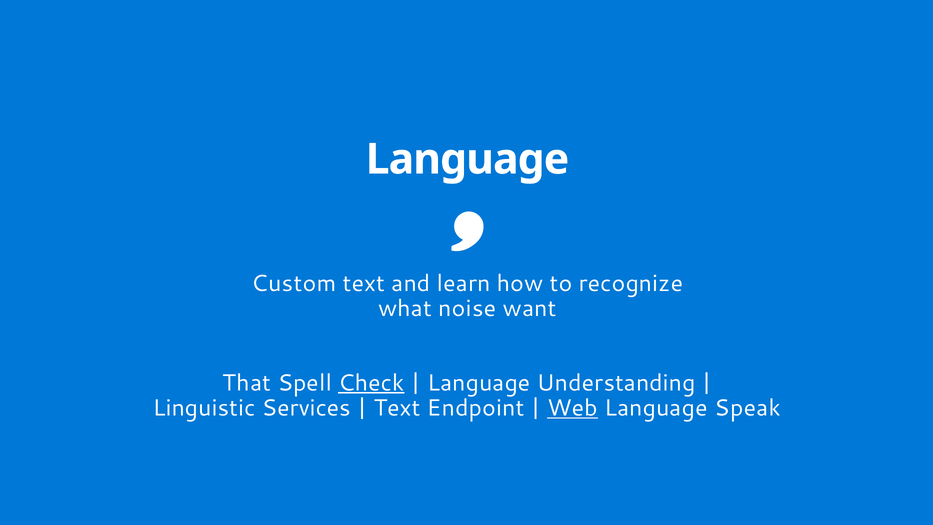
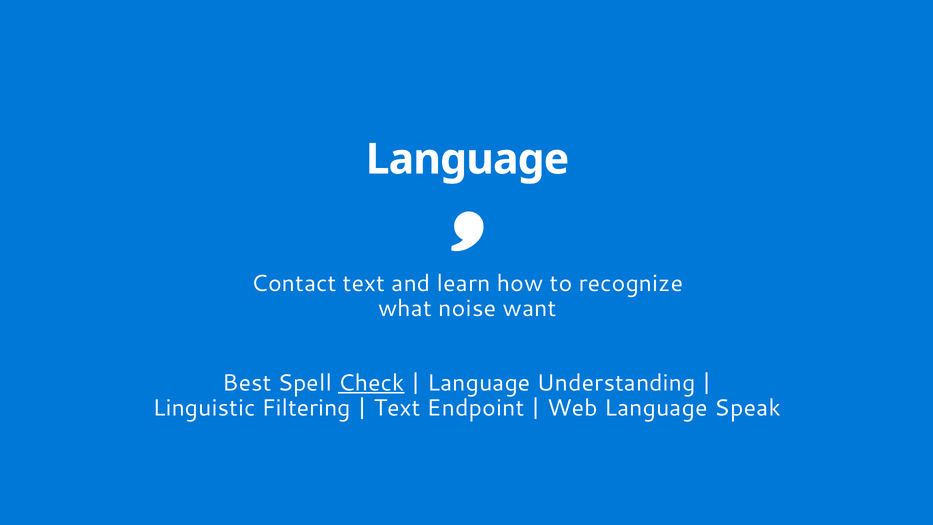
Custom: Custom -> Contact (294, 283)
That: That -> Best (247, 383)
Services: Services -> Filtering (306, 408)
Web underline: present -> none (573, 408)
